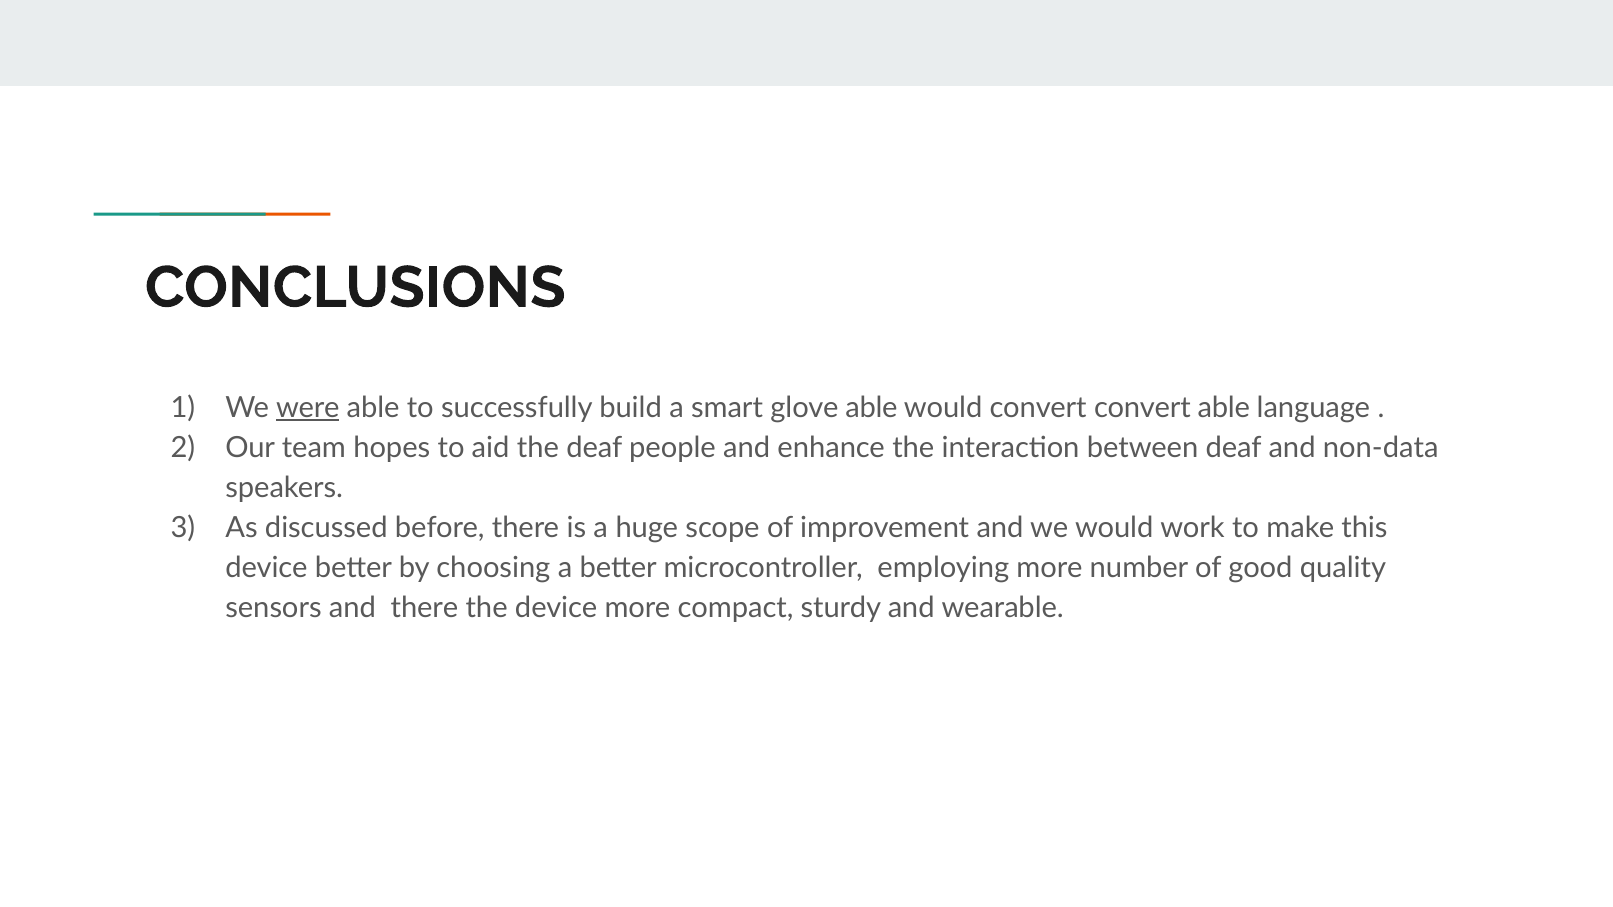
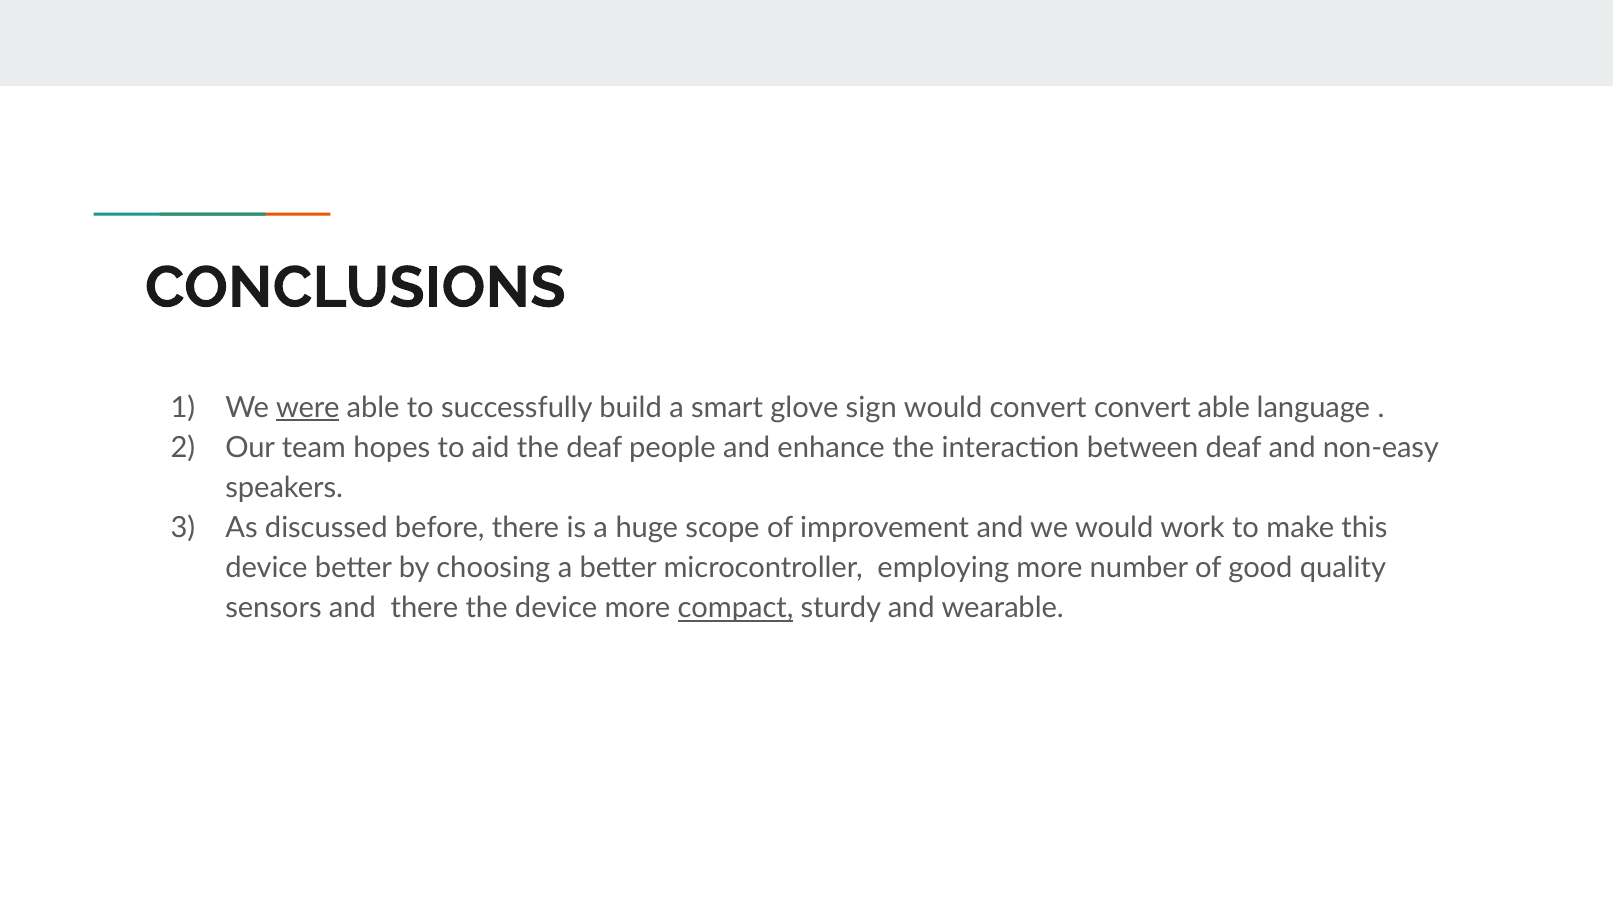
glove able: able -> sign (871, 408)
non-data: non-data -> non-easy (1381, 448)
compact underline: none -> present (735, 609)
